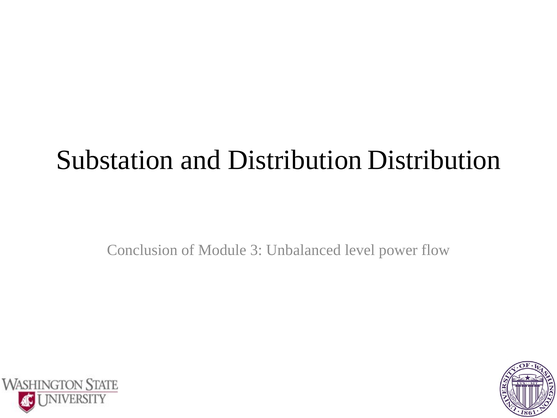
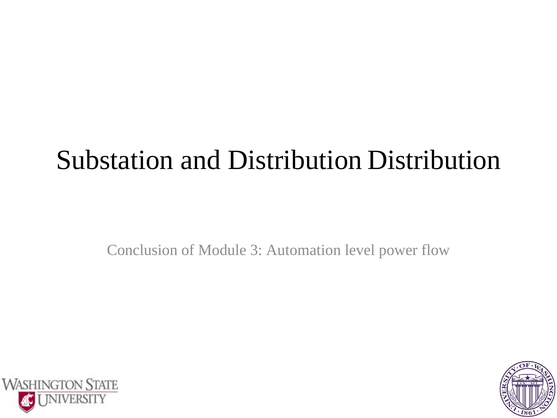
Unbalanced: Unbalanced -> Automation (304, 250)
